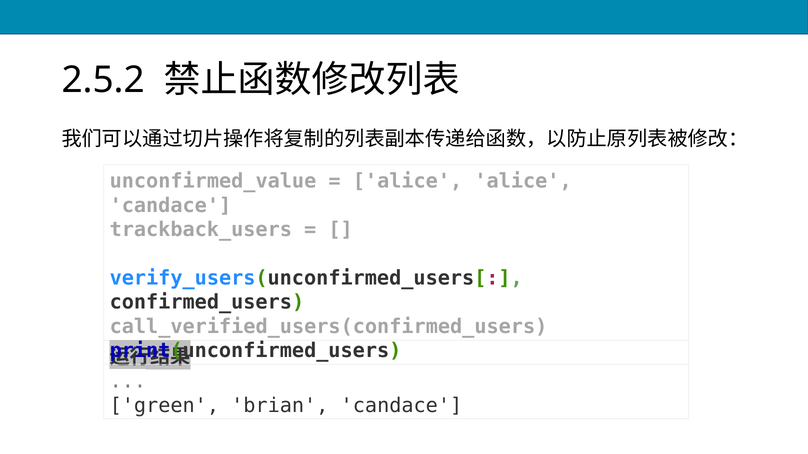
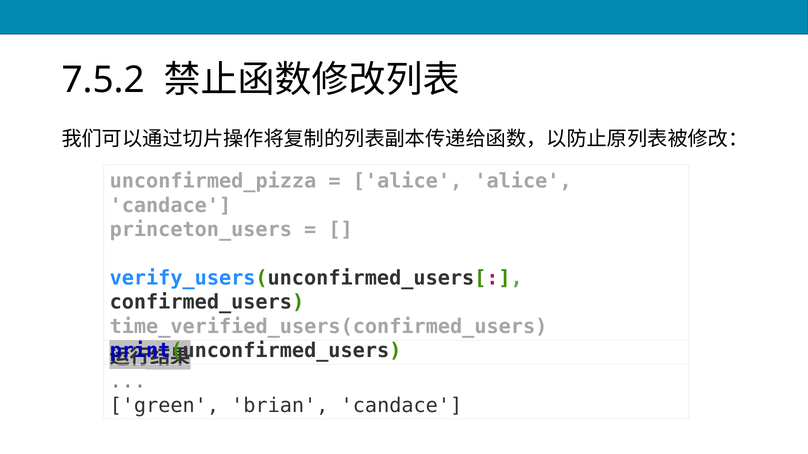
2.5.2: 2.5.2 -> 7.5.2 (103, 80)
unconfirmed_value: unconfirmed_value -> unconfirmed_pizza (213, 181)
trackback_users: trackback_users -> princeton_users (201, 230)
call_verified_users(confirmed_users: call_verified_users(confirmed_users -> time_verified_users(confirmed_users (328, 327)
